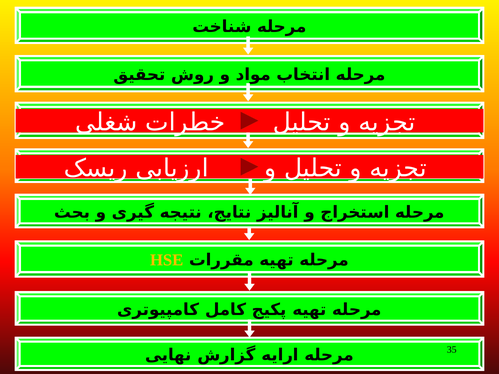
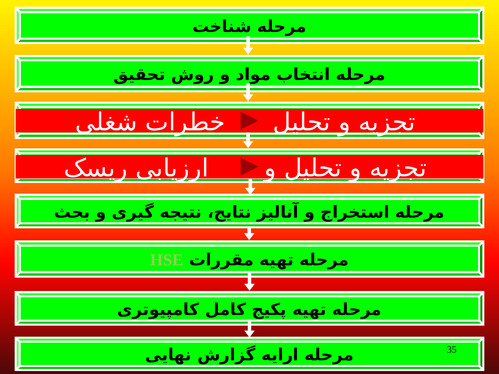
HSE colour: yellow -> light green (167, 260)
